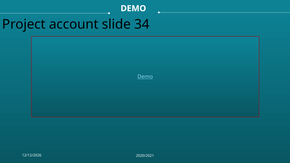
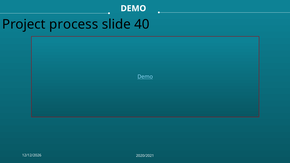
account: account -> process (74, 24)
34: 34 -> 40 (142, 24)
